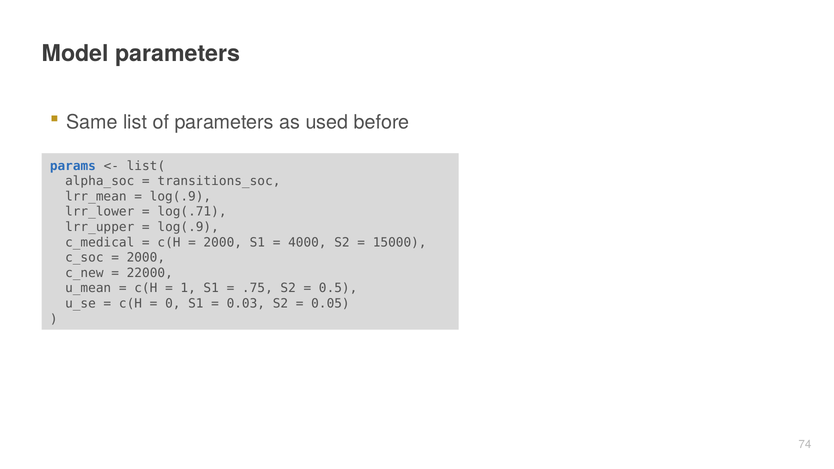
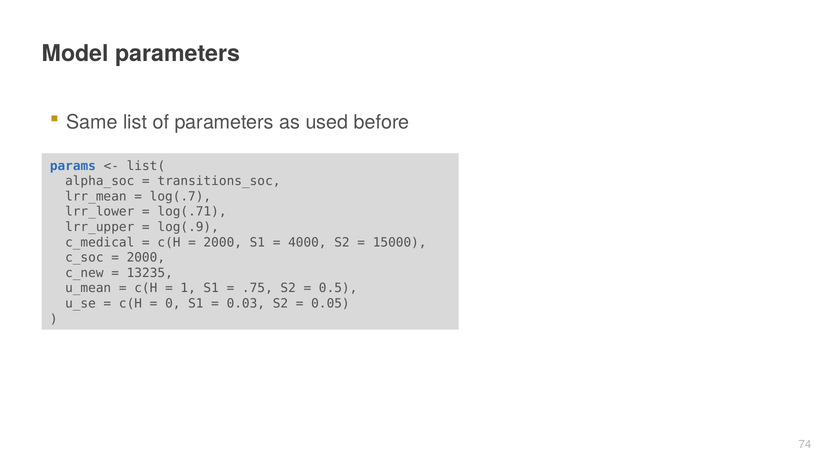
log(.9: log(.9 -> log(.7 (180, 197)
22000: 22000 -> 13235 (150, 273)
